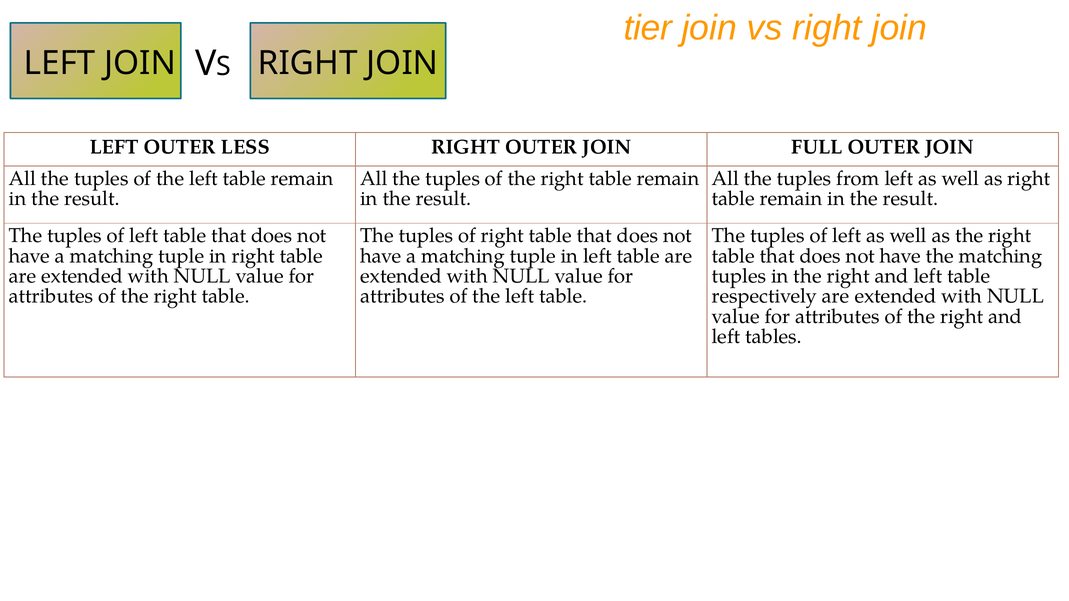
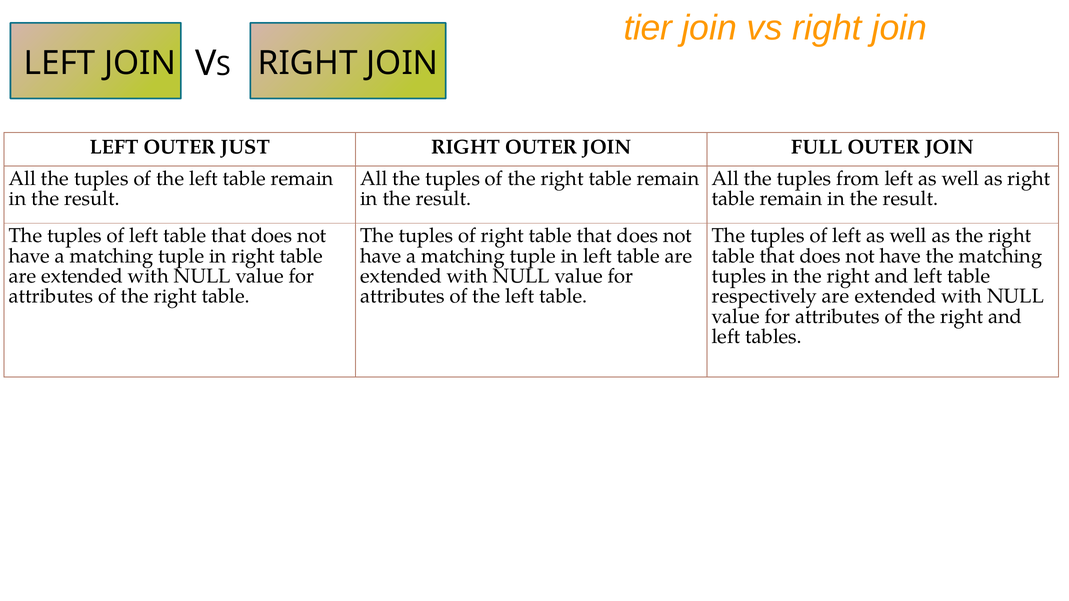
LESS: LESS -> JUST (245, 147)
